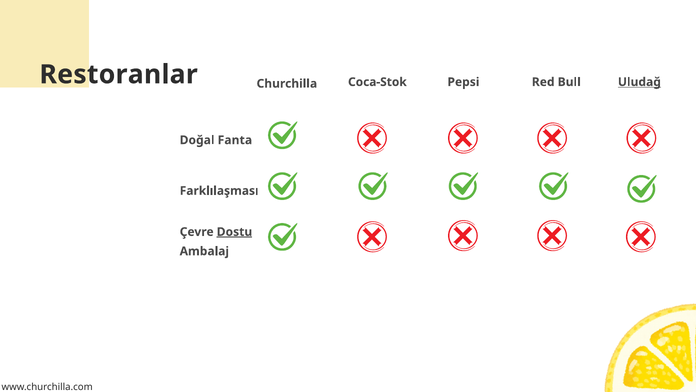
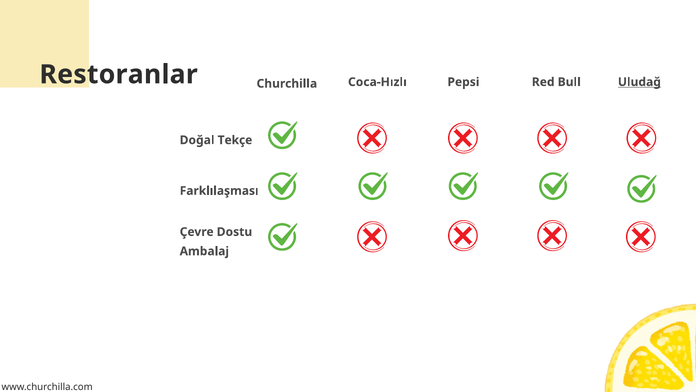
Coca-Stok: Coca-Stok -> Coca-Hızlı (377, 82)
Fanta: Fanta -> Tekçe (235, 140)
Dostu underline: present -> none (234, 232)
